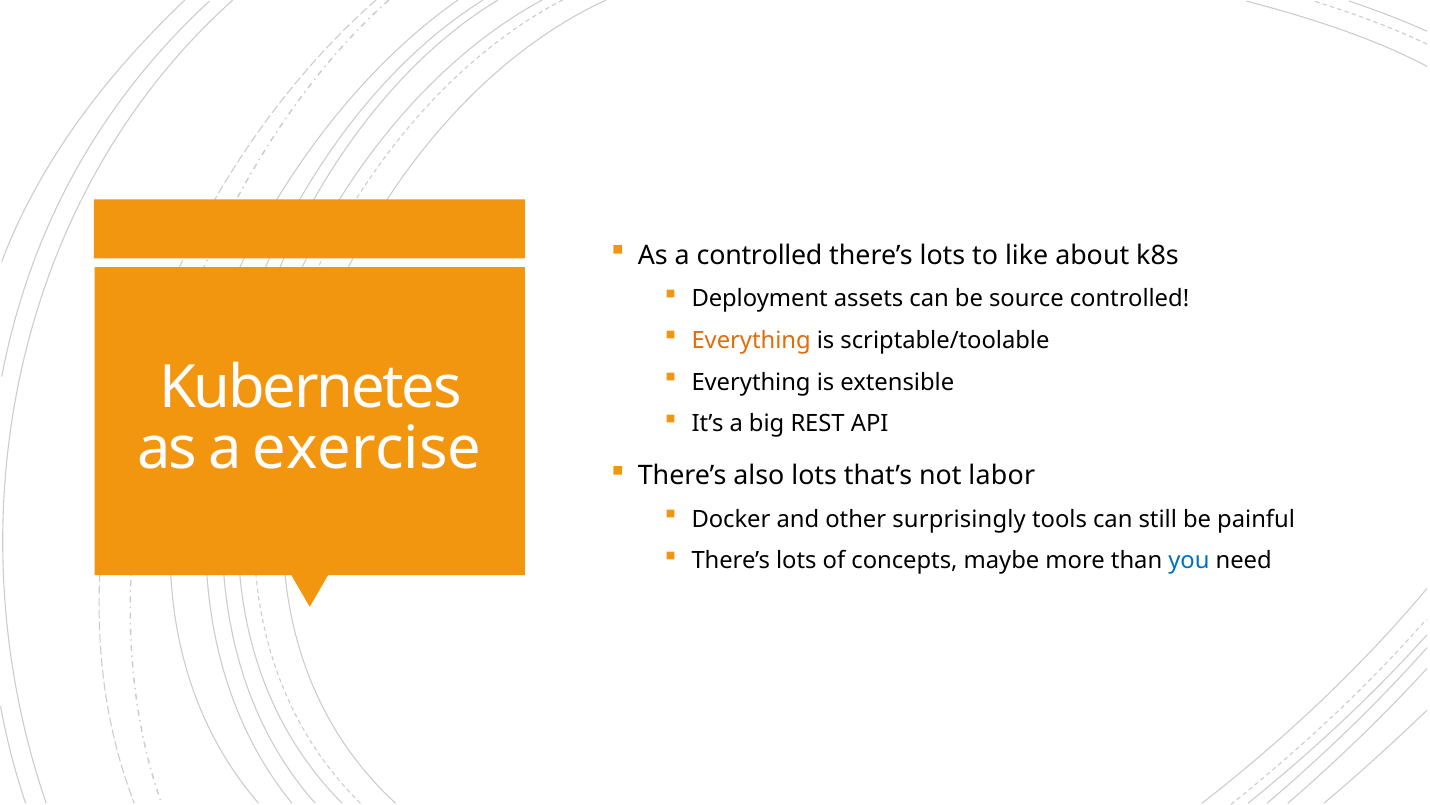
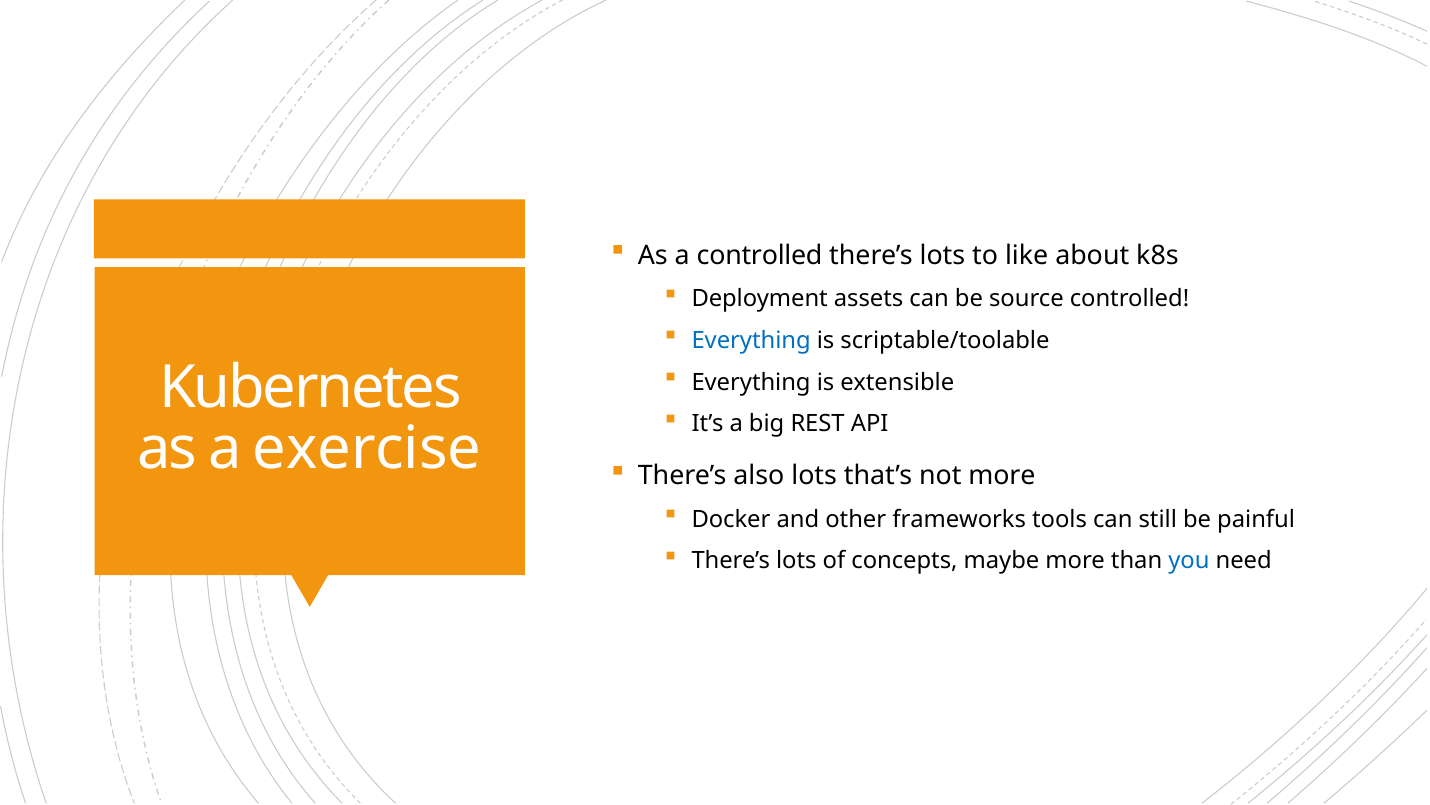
Everything colour: orange -> blue (751, 340)
not labor: labor -> more (1002, 476)
surprisingly: surprisingly -> frameworks (959, 519)
